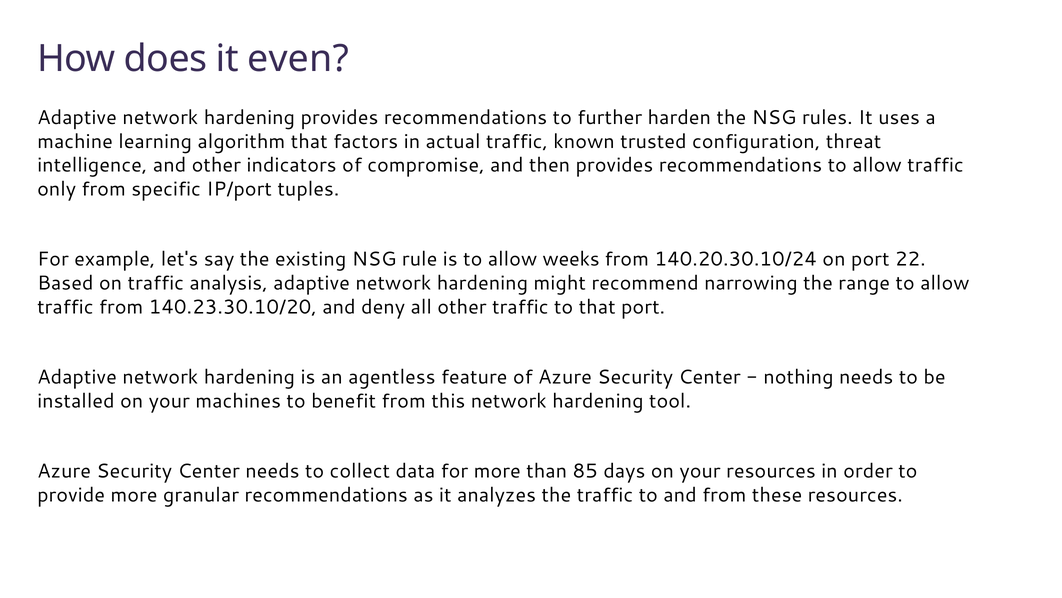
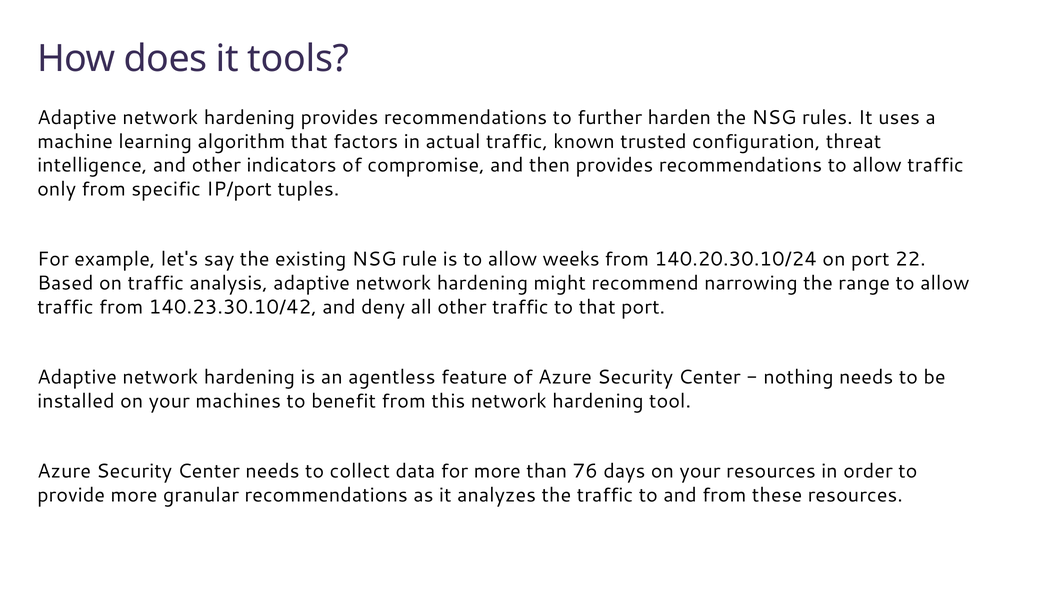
even: even -> tools (298, 59)
140.23.30.10/20: 140.23.30.10/20 -> 140.23.30.10/42 (233, 307)
85: 85 -> 76 (585, 471)
